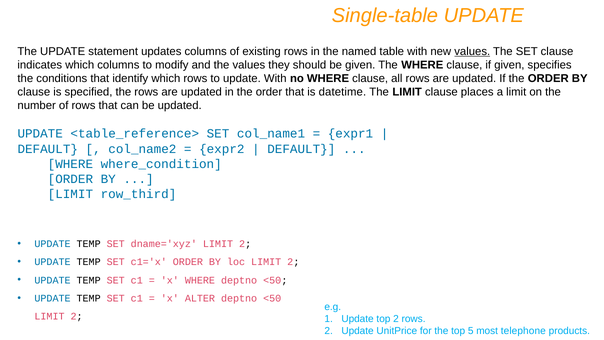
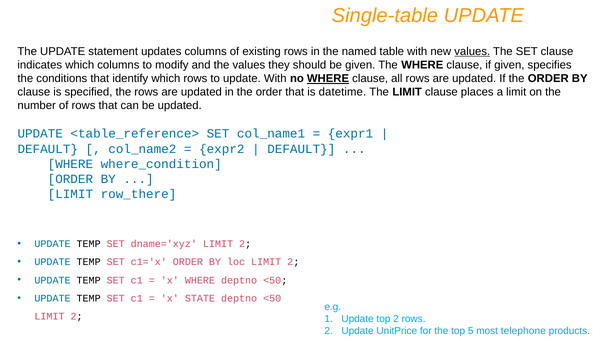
WHERE underline: none -> present (328, 78)
row_third: row_third -> row_there (138, 194)
ALTER: ALTER -> STATE (200, 298)
